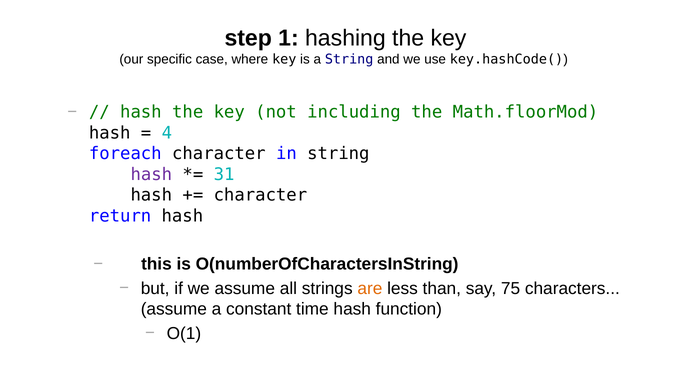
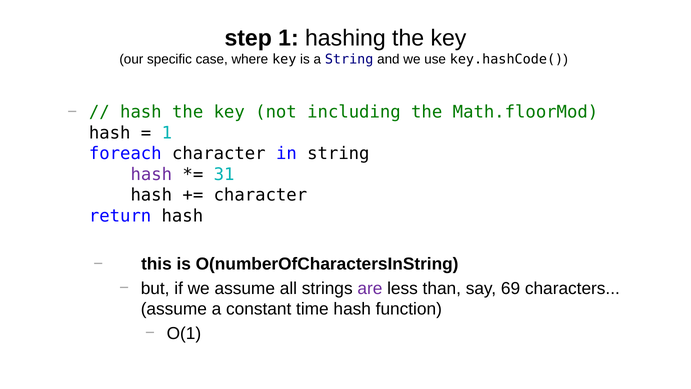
4: 4 -> 1 (167, 133)
are colour: orange -> purple (370, 288)
75: 75 -> 69 (511, 288)
